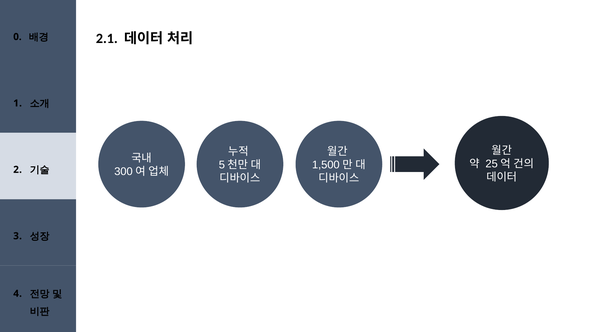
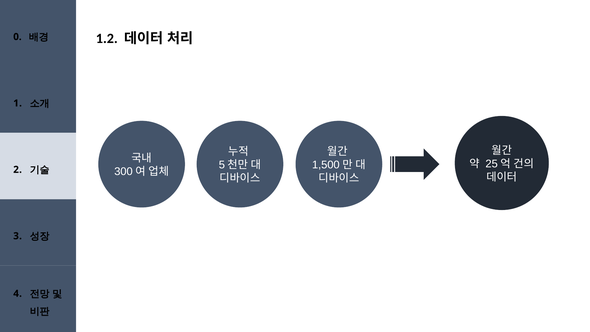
2.1: 2.1 -> 1.2 (107, 38)
